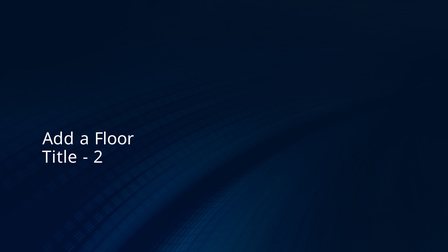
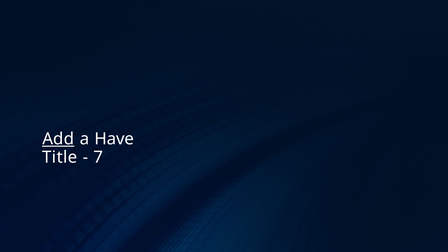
Add underline: none -> present (58, 139)
Floor: Floor -> Have (114, 139)
2: 2 -> 7 (98, 157)
